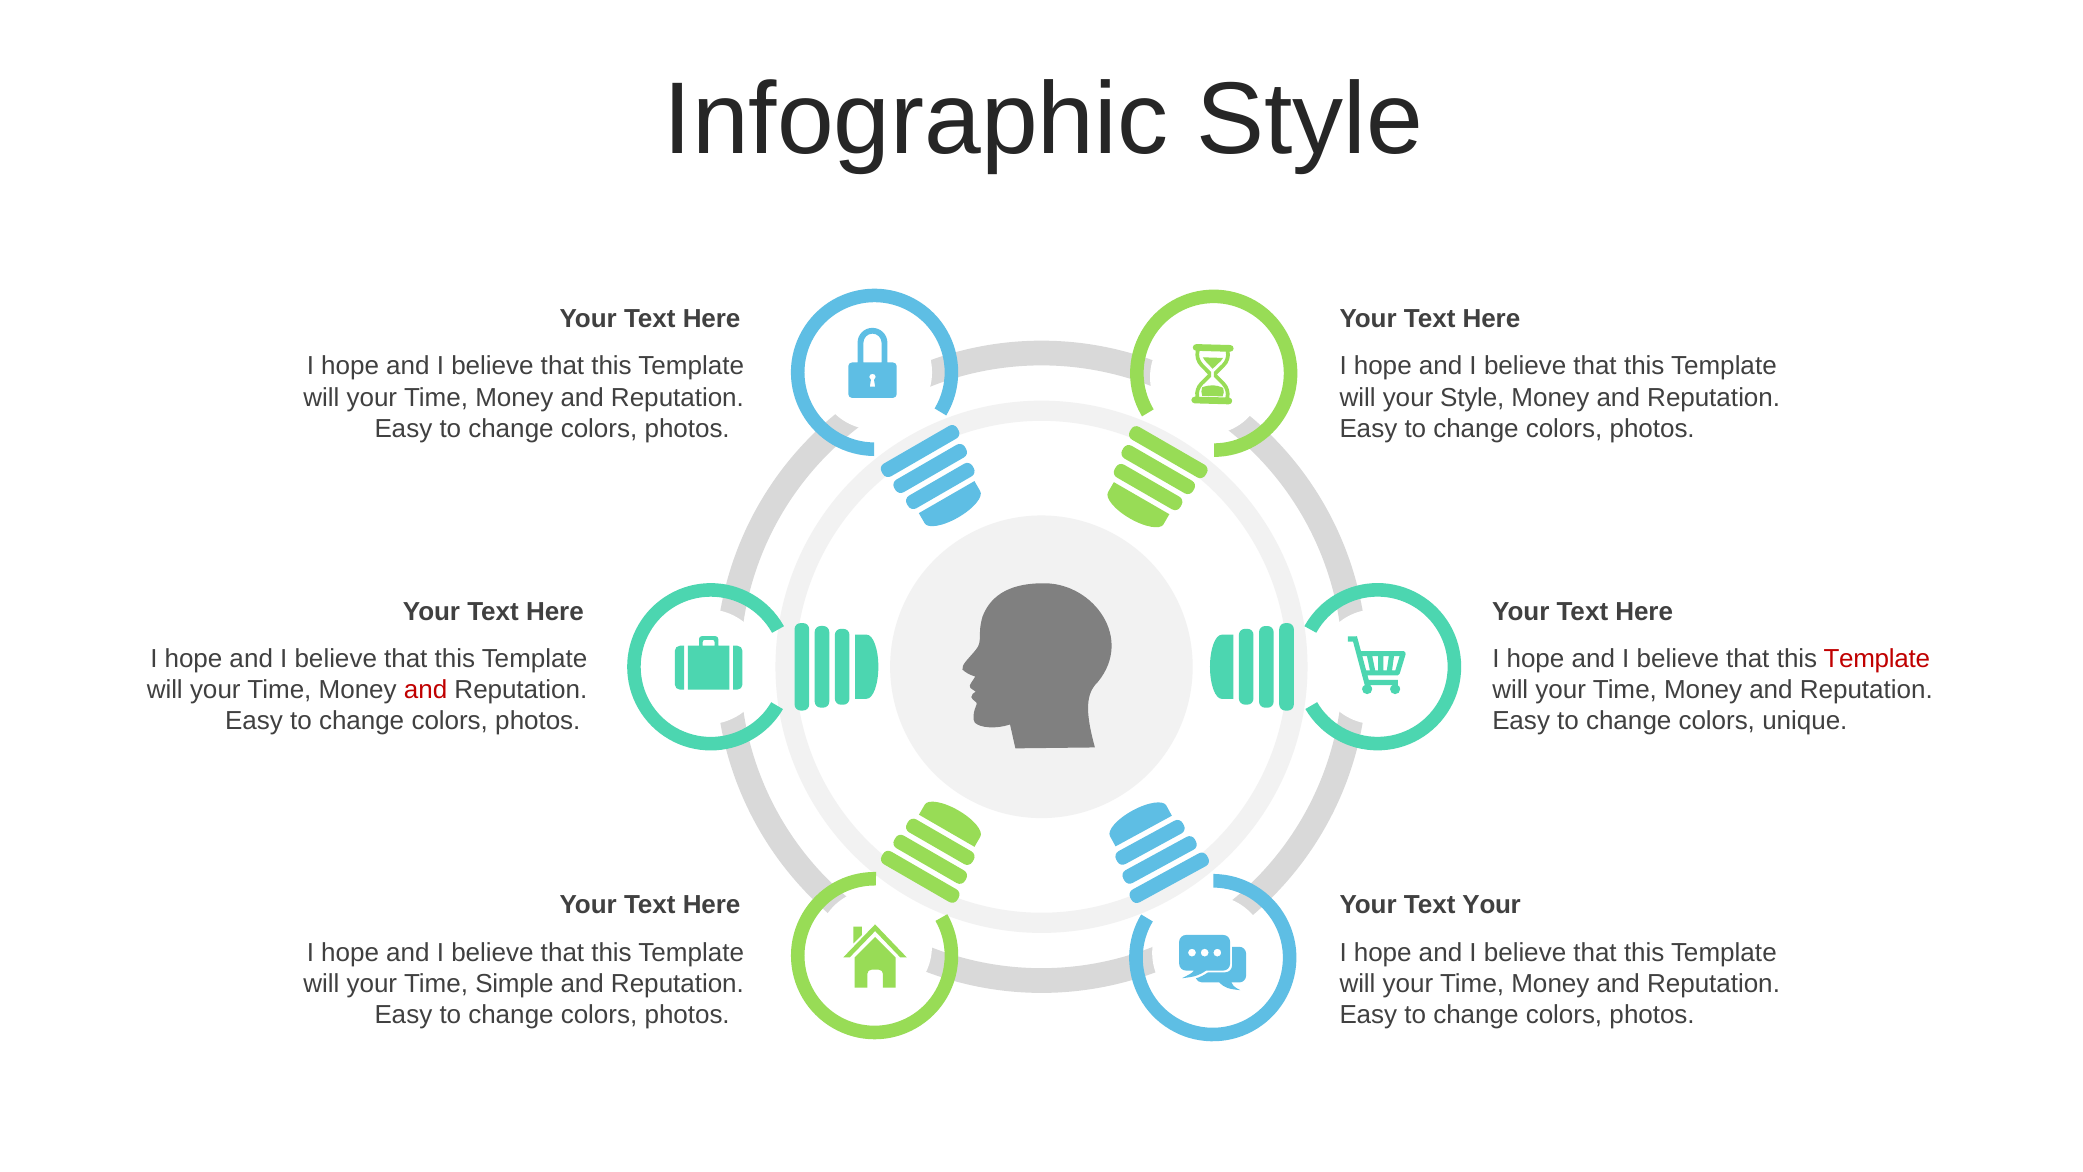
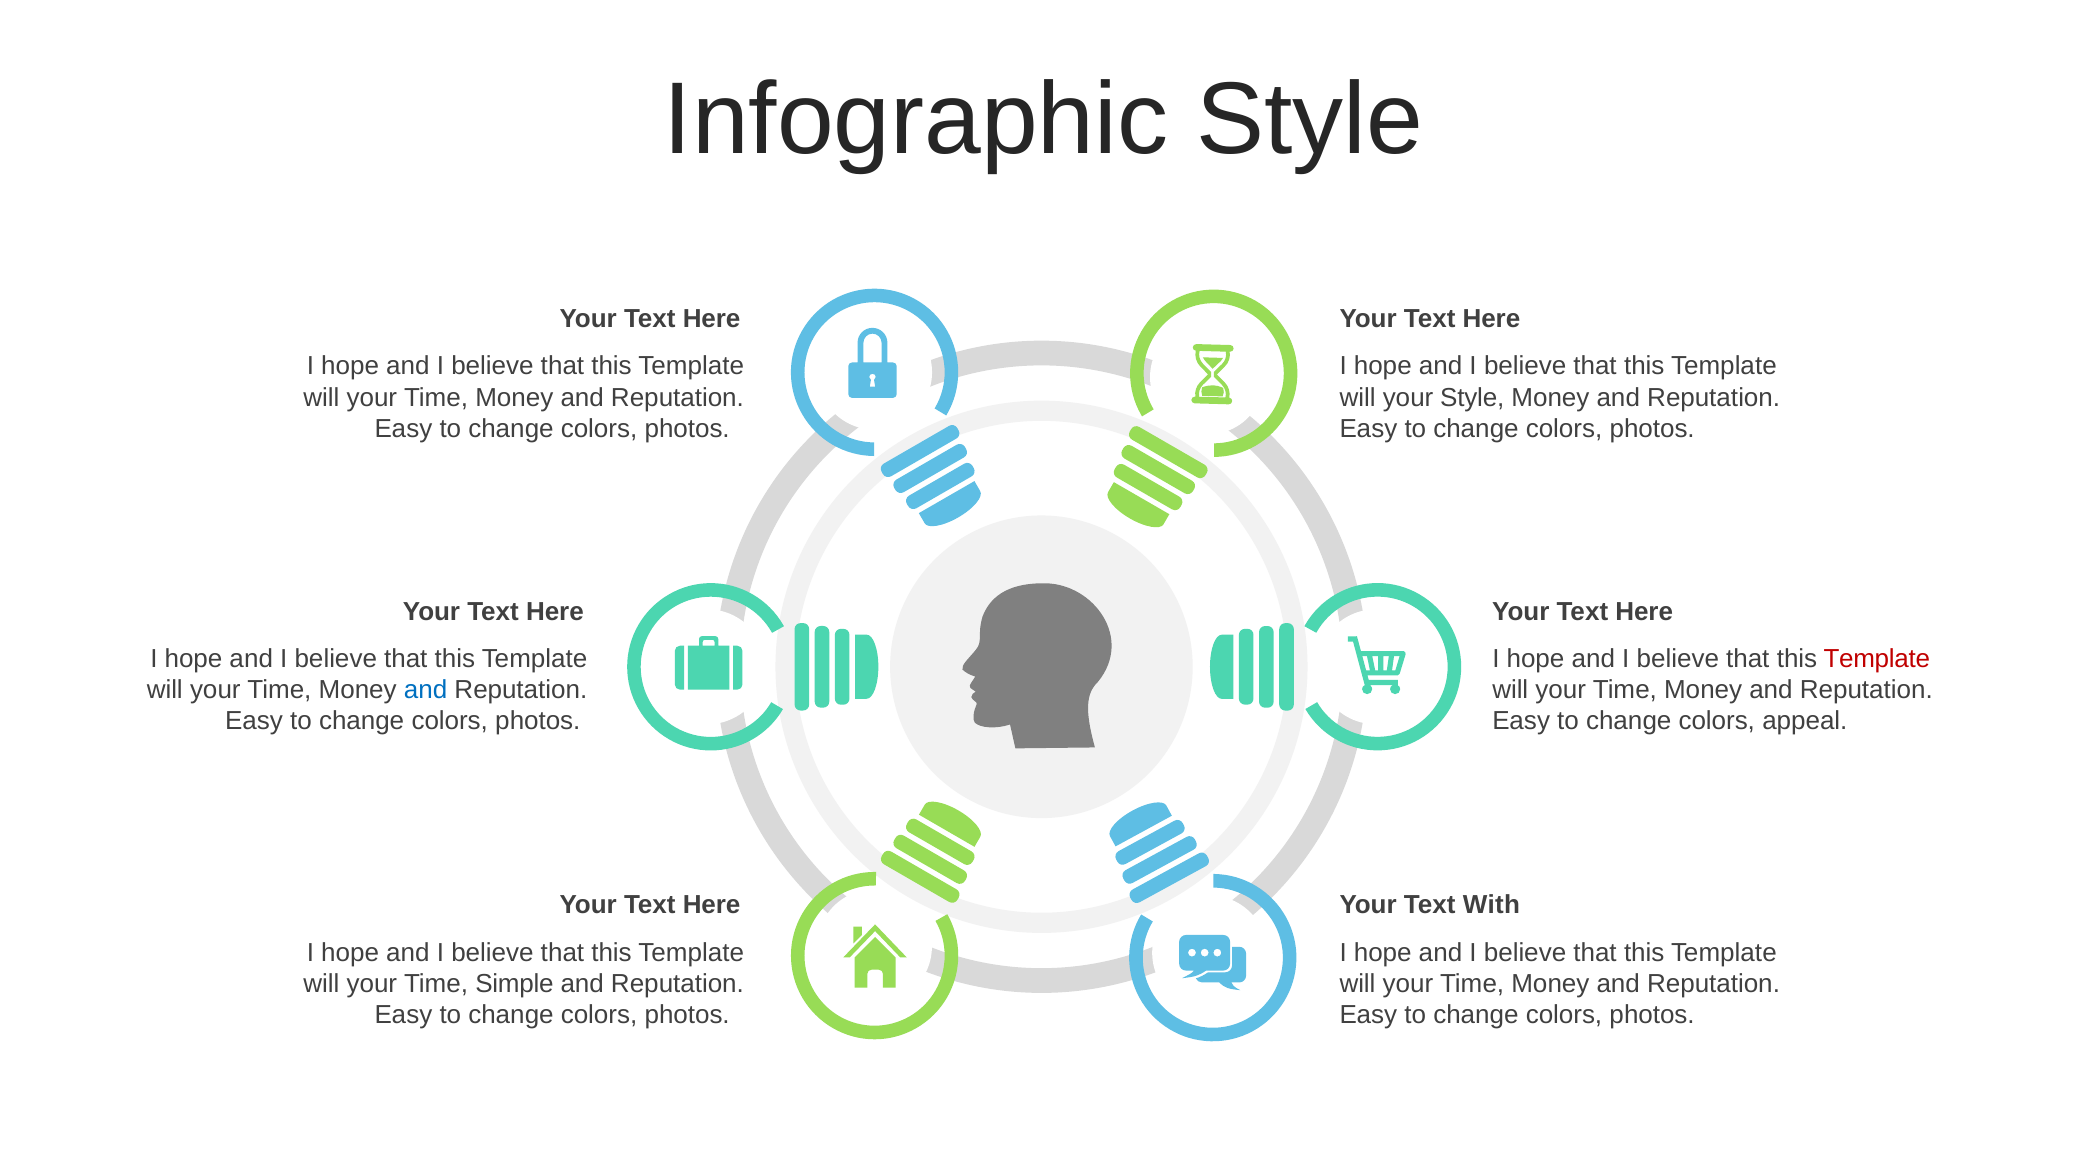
and colour: red -> blue (426, 690)
unique: unique -> appeal (1805, 721)
Text Your: Your -> With (1491, 905)
